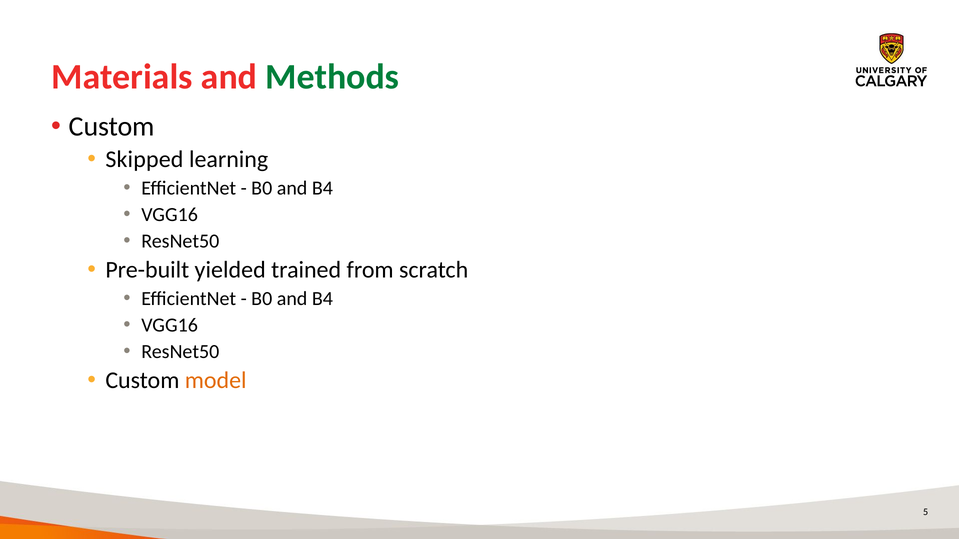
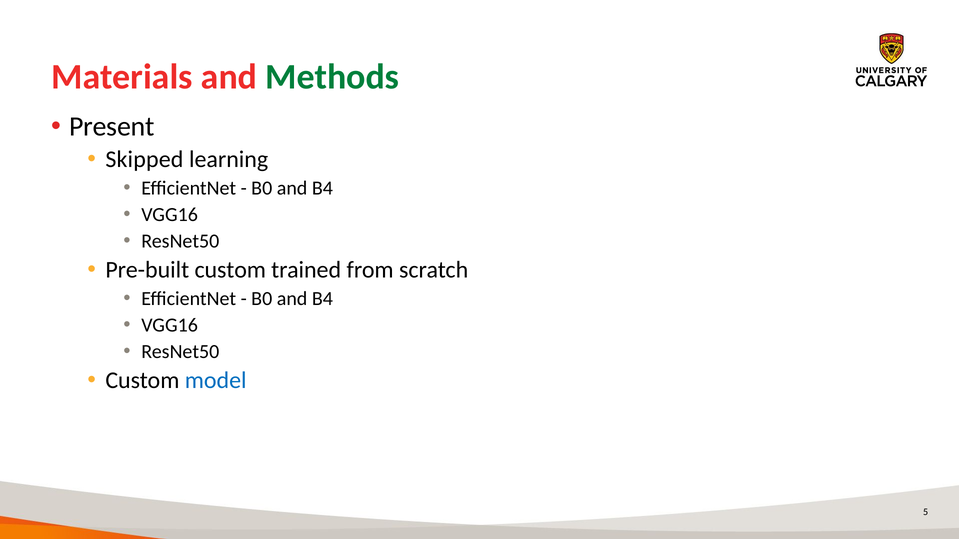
Custom: Custom -> Present (112, 126)
Pre-built yielded: yielded -> custom (230, 270)
model colour: orange -> blue (216, 381)
